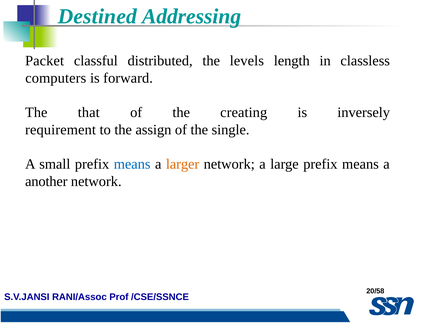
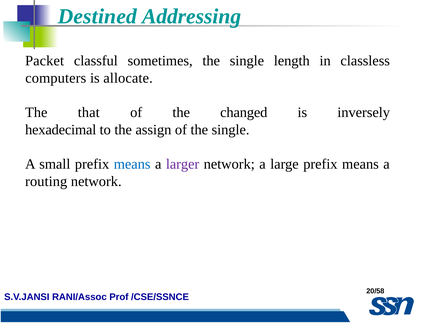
distributed: distributed -> sometimes (160, 61)
levels: levels -> single (247, 61)
forward: forward -> allocate (128, 78)
creating: creating -> changed (244, 113)
requirement: requirement -> hexadecimal (61, 130)
larger colour: orange -> purple (183, 164)
another: another -> routing (46, 182)
